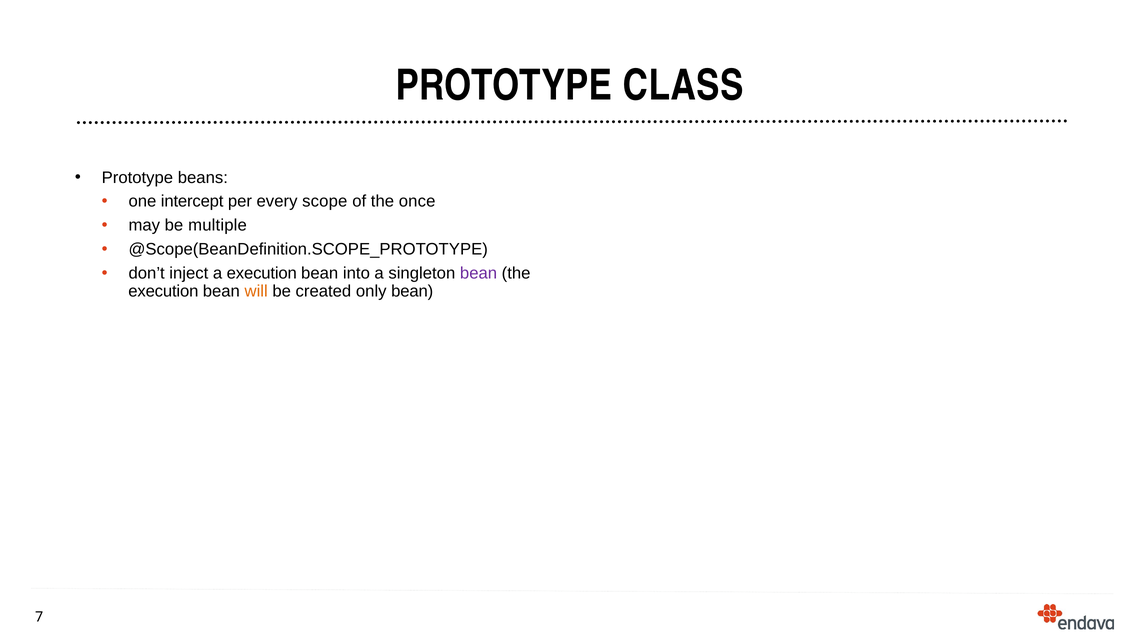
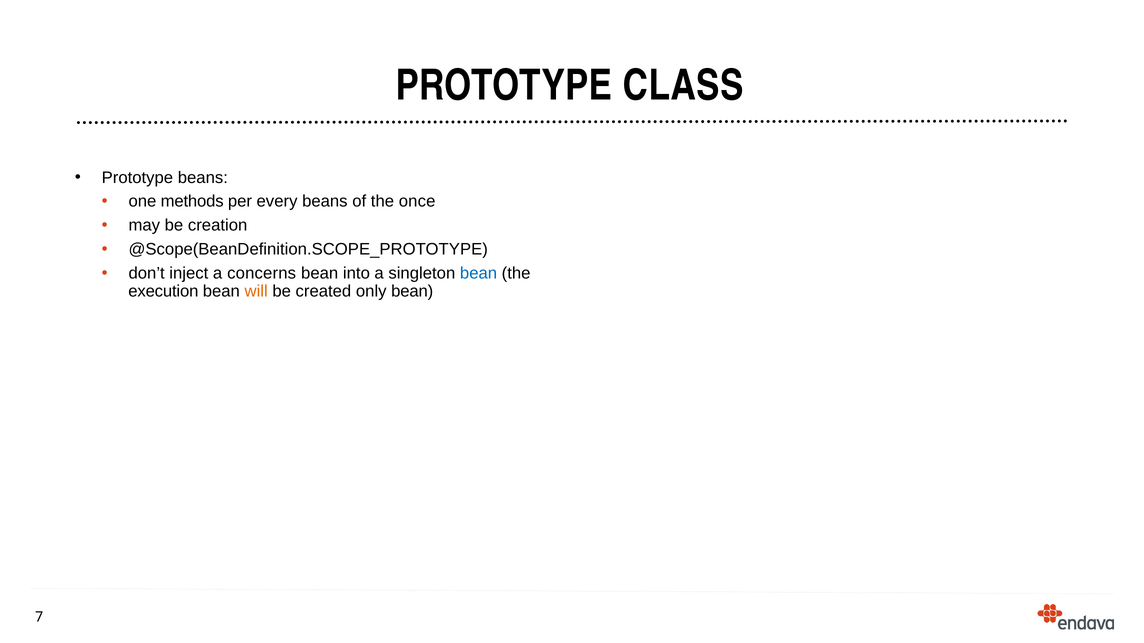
intercept: intercept -> methods (192, 202)
every scope: scope -> beans (325, 202)
multiple: multiple -> creation (218, 226)
a execution: execution -> concerns (262, 274)
bean colour: purple -> blue (479, 274)
